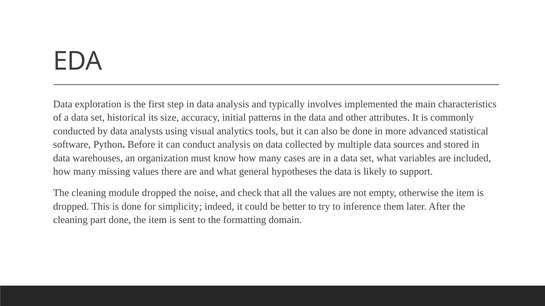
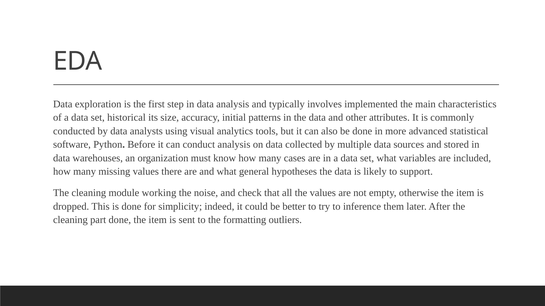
module dropped: dropped -> working (159, 193)
domain: domain -> outliers (285, 220)
